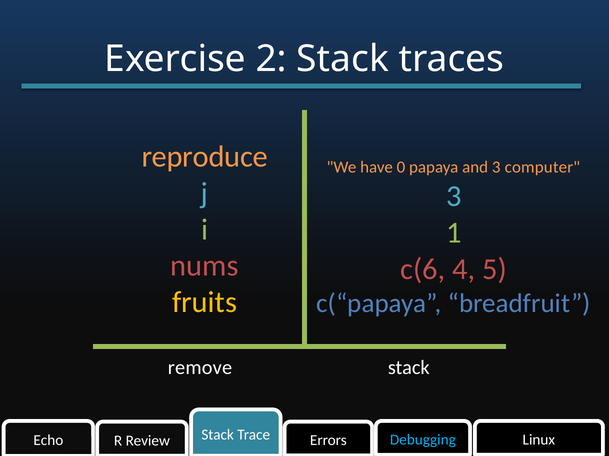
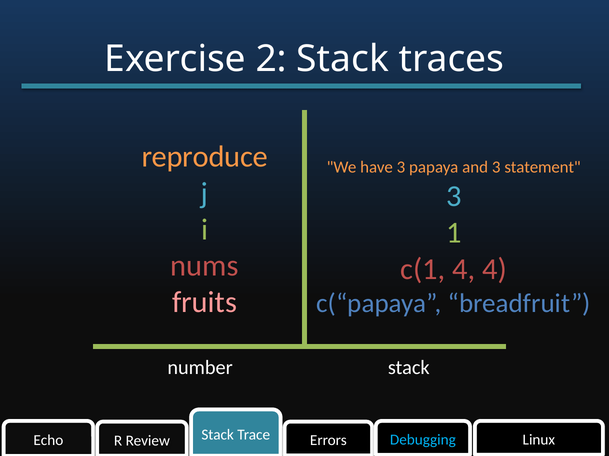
have 0: 0 -> 3 (401, 167)
computer: computer -> statement (543, 167)
c(6: c(6 -> c(1 (423, 270)
4 5: 5 -> 4 (495, 270)
fruits colour: yellow -> pink (205, 303)
remove: remove -> number (200, 368)
